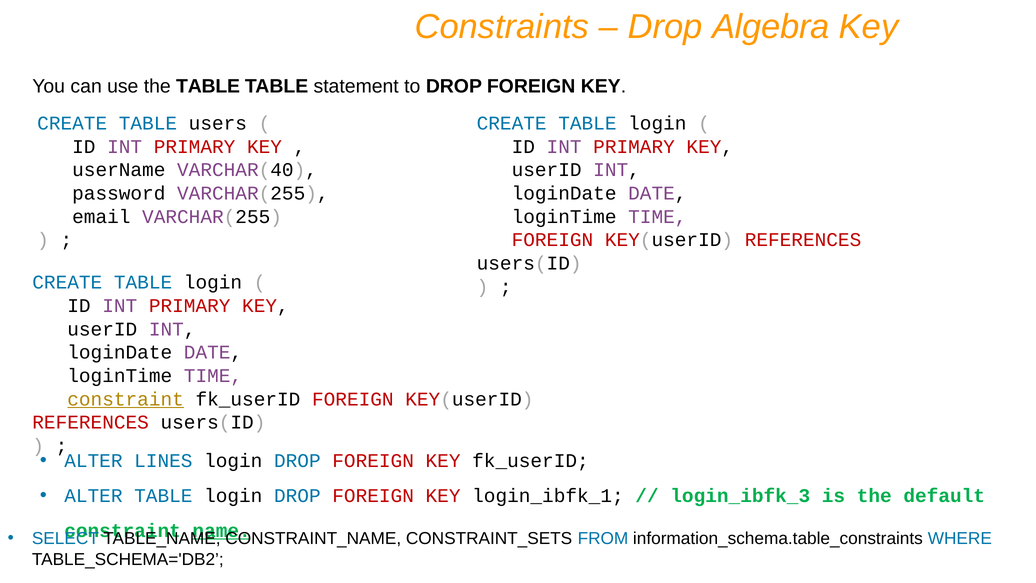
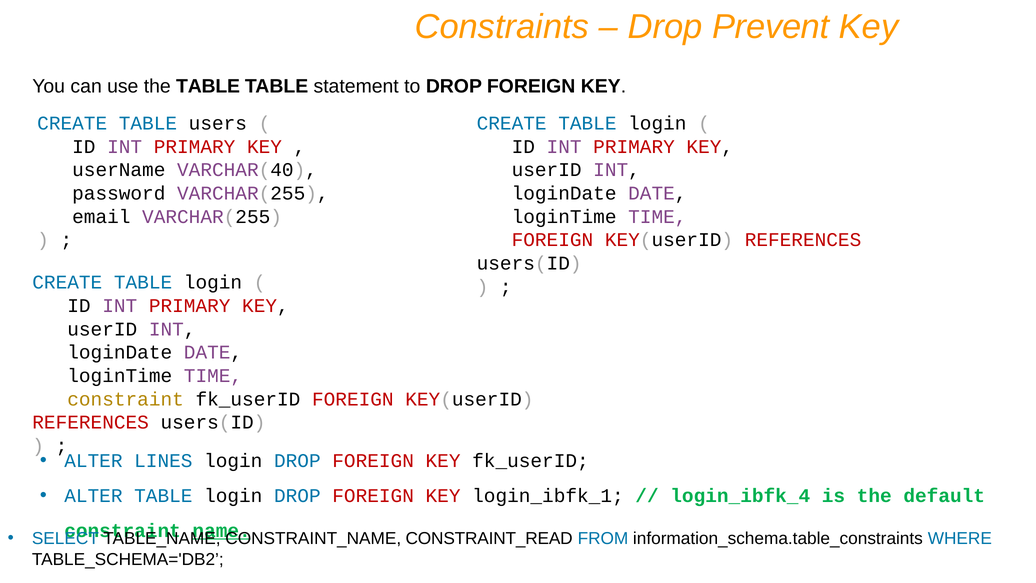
Algebra: Algebra -> Prevent (771, 27)
constraint underline: present -> none (126, 399)
login_ibfk_3: login_ibfk_3 -> login_ibfk_4 (740, 496)
CONSTRAINT_SETS: CONSTRAINT_SETS -> CONSTRAINT_READ (489, 539)
